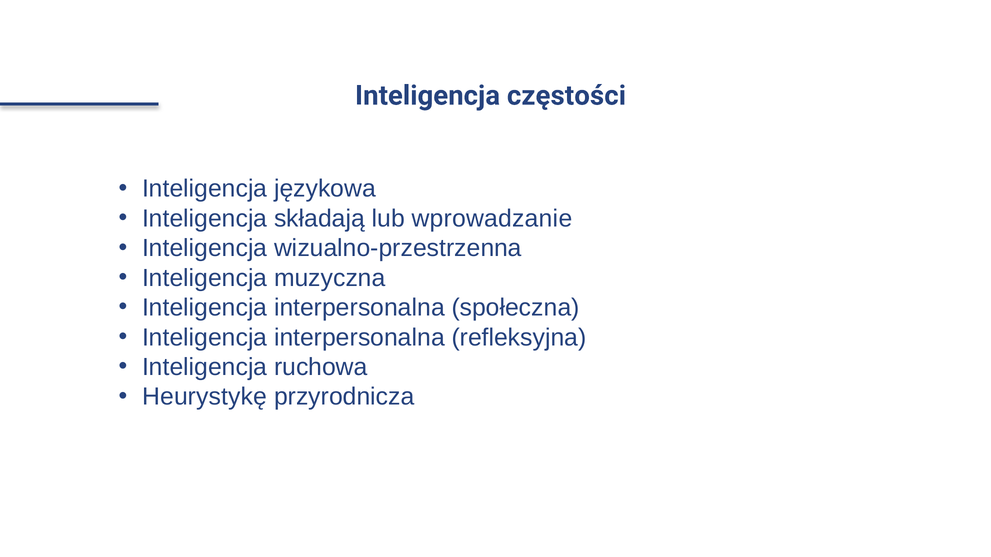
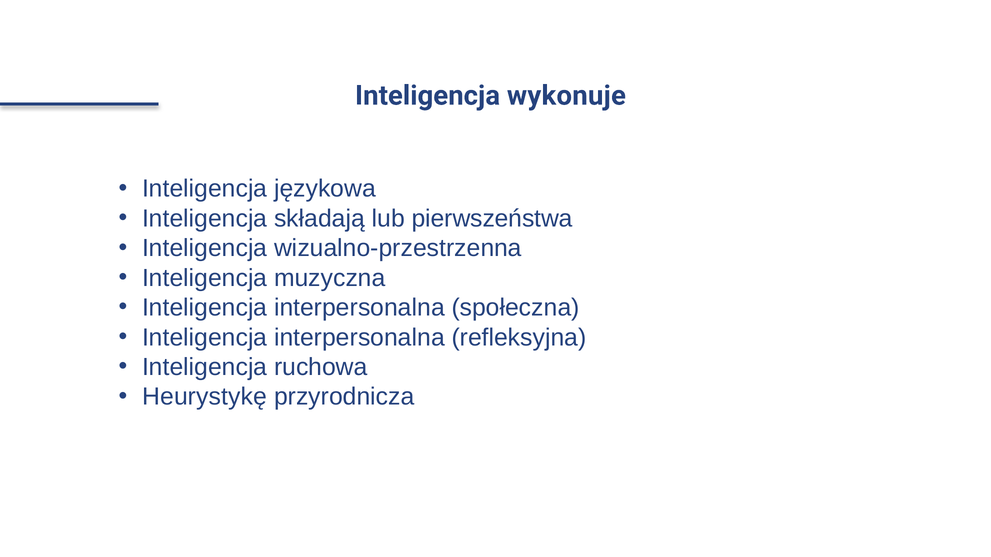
częstości: częstości -> wykonuje (566, 96)
wprowadzanie: wprowadzanie -> pierwszeństwa (492, 219)
